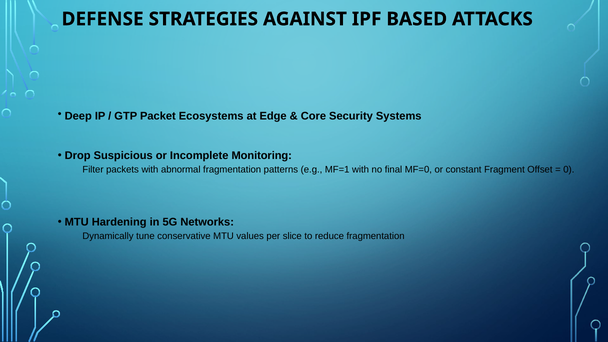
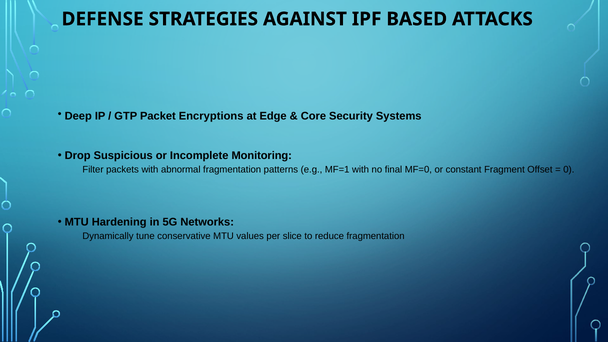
Ecosystems: Ecosystems -> Encryptions (211, 116)
